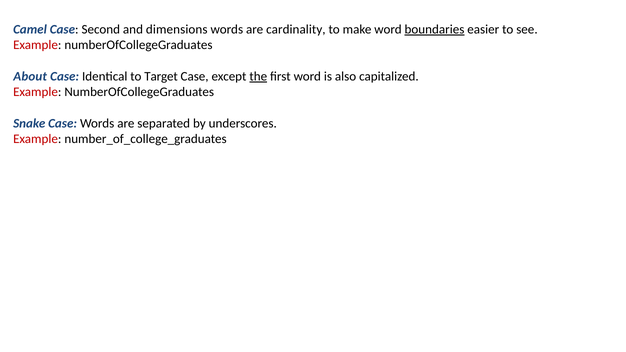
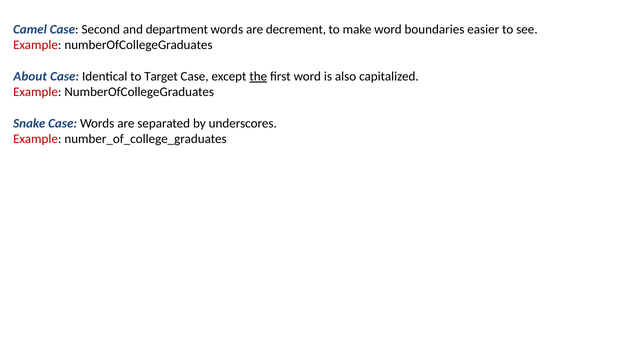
dimensions: dimensions -> department (177, 29)
cardinality: cardinality -> decrement (296, 29)
boundaries underline: present -> none (434, 29)
